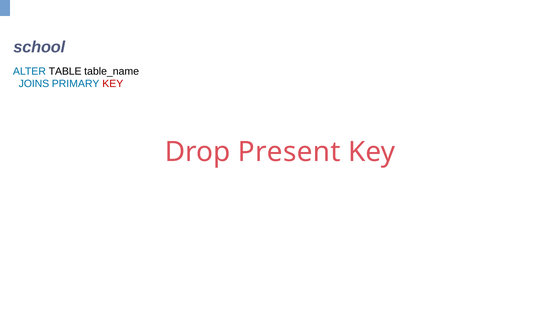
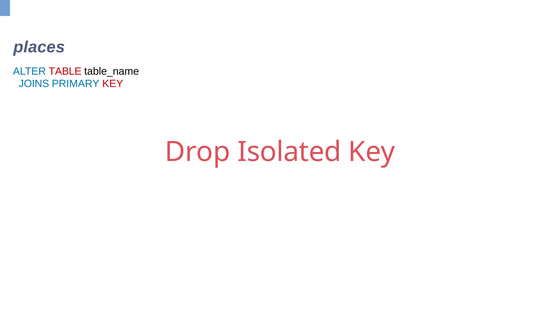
school: school -> places (39, 47)
TABLE colour: black -> red (65, 71)
Present: Present -> Isolated (289, 152)
